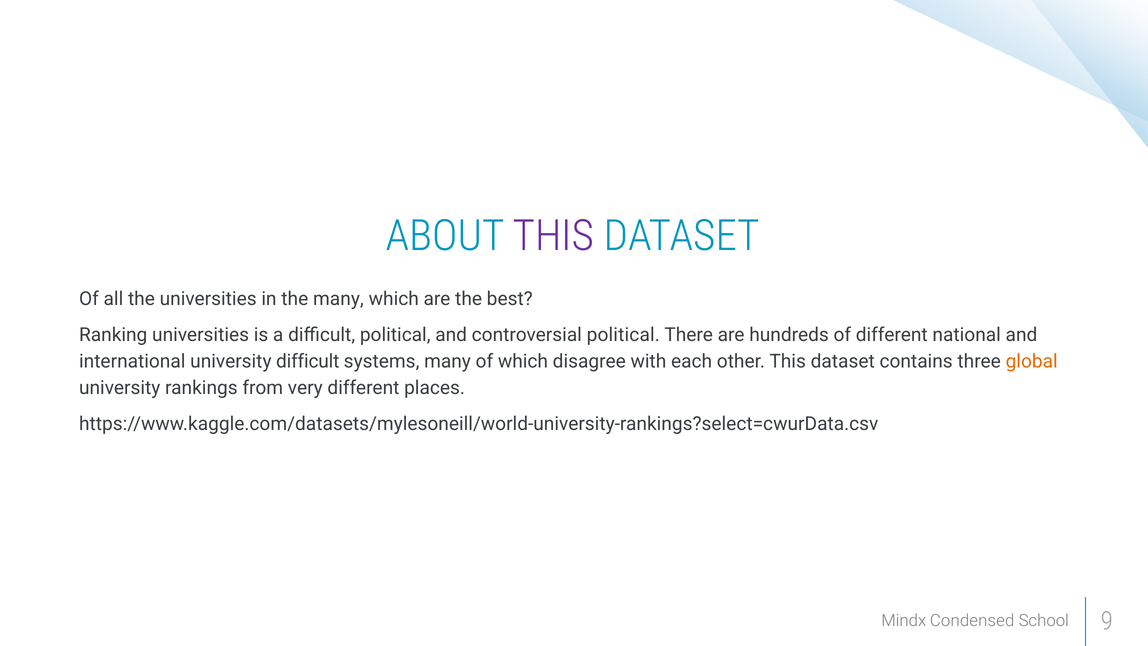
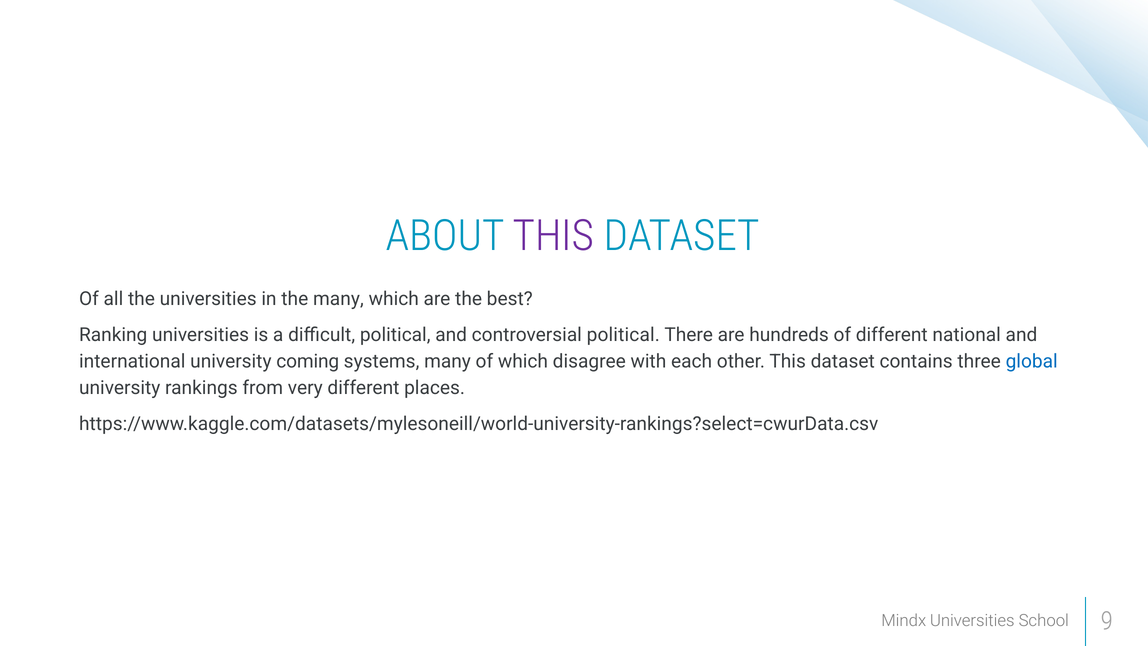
university difficult: difficult -> coming (308, 361)
global colour: orange -> blue (1032, 361)
Mindx Condensed: Condensed -> Universities (972, 620)
